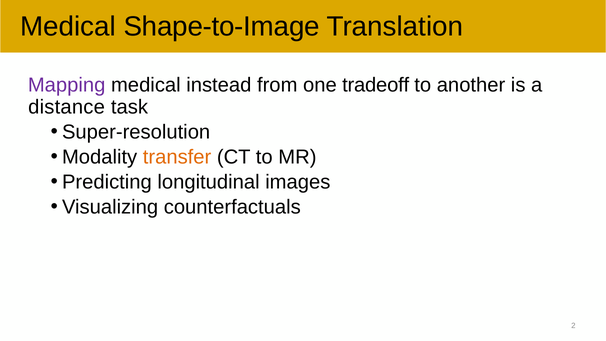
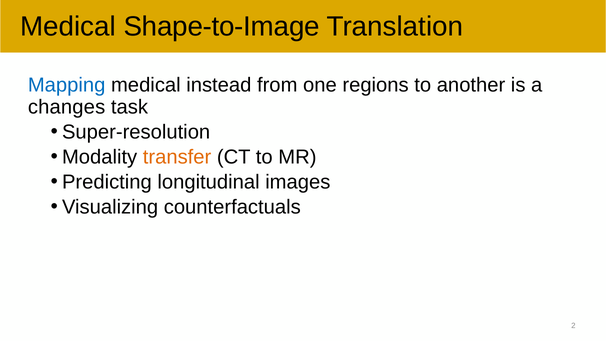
Mapping colour: purple -> blue (67, 85)
tradeoff: tradeoff -> regions (376, 85)
distance: distance -> changes (67, 107)
